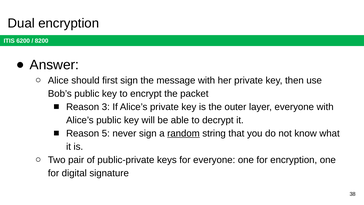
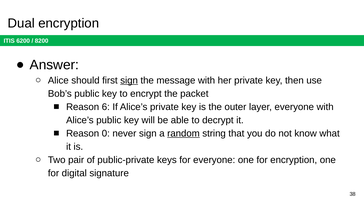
sign underline: none -> present (129, 80)
3: 3 -> 6 (106, 107)
5: 5 -> 0 (106, 133)
